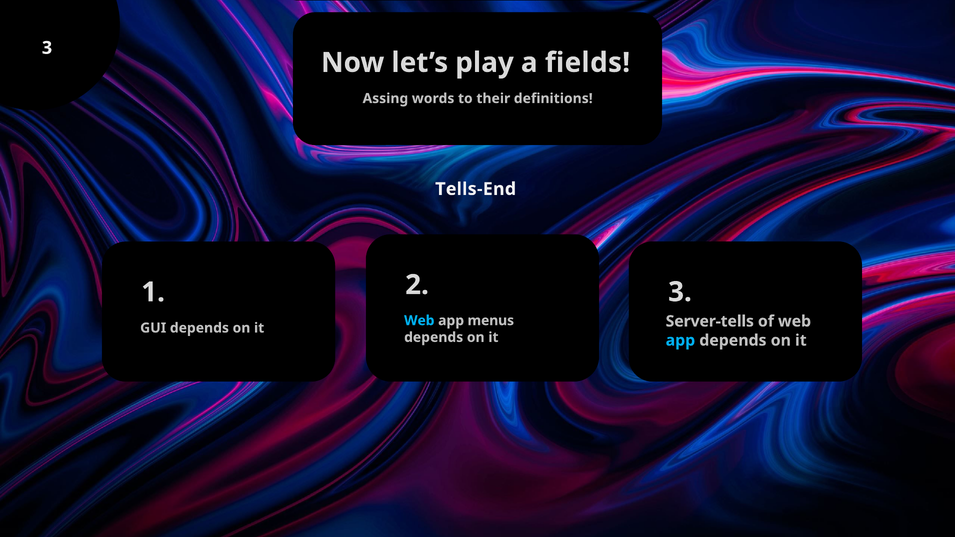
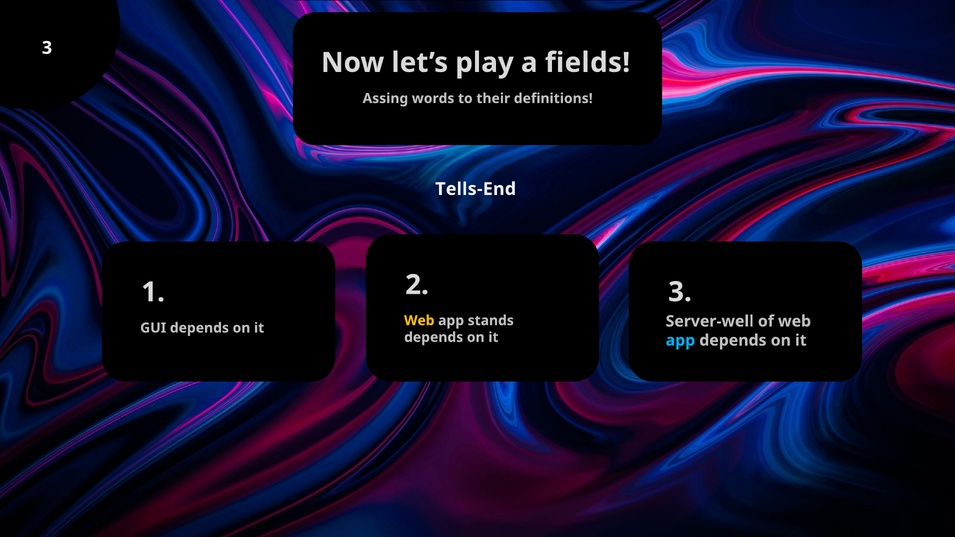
Web colour: light blue -> yellow (419, 321)
menus: menus -> stands (491, 321)
Server-tells: Server-tells -> Server-well (710, 321)
